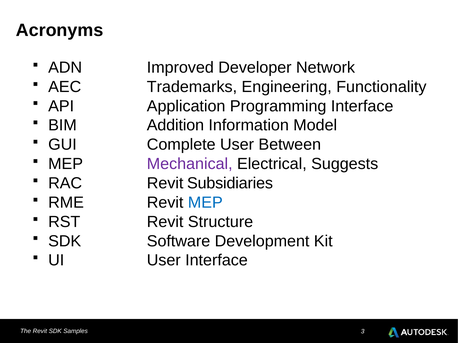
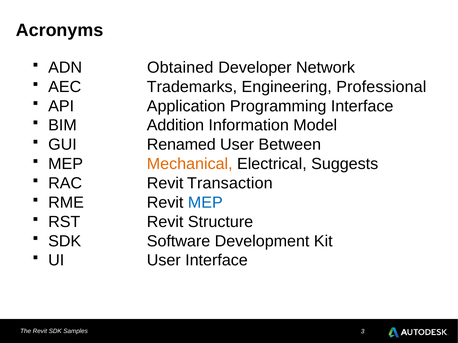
Improved: Improved -> Obtained (180, 68)
Functionality: Functionality -> Professional (381, 87)
Complete: Complete -> Renamed (181, 145)
Mechanical colour: purple -> orange (190, 164)
Subsidiaries: Subsidiaries -> Transaction (230, 183)
